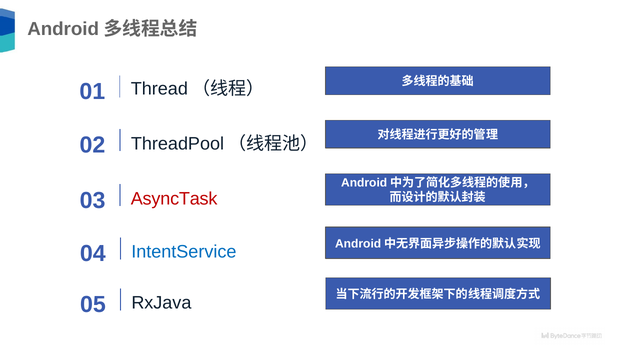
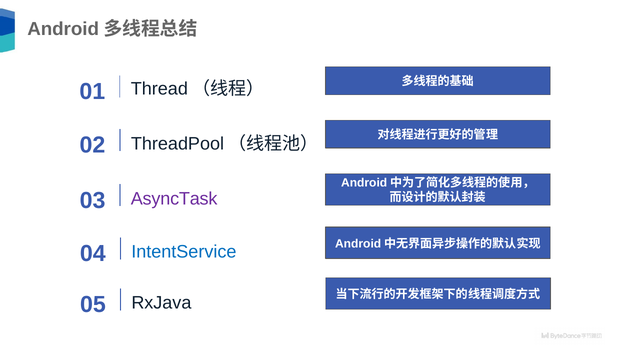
AsyncTask colour: red -> purple (174, 198)
